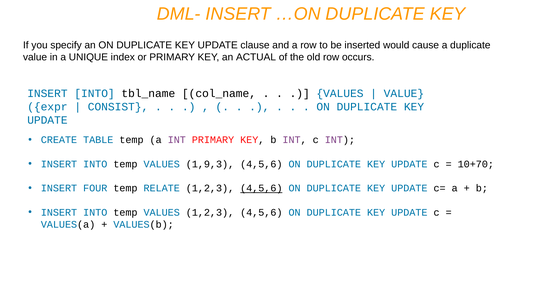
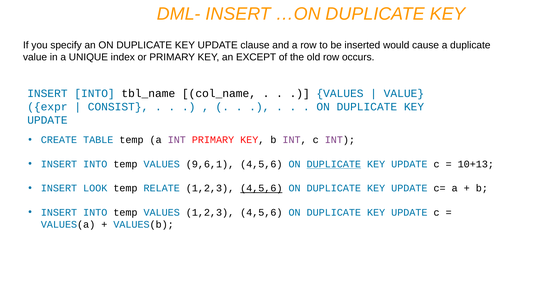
ACTUAL: ACTUAL -> EXCEPT (256, 57)
1,9,3: 1,9,3 -> 9,6,1 (210, 164)
DUPLICATE underline: none -> present (334, 164)
10+70: 10+70 -> 10+13 (476, 164)
FOUR: FOUR -> LOOK (95, 188)
